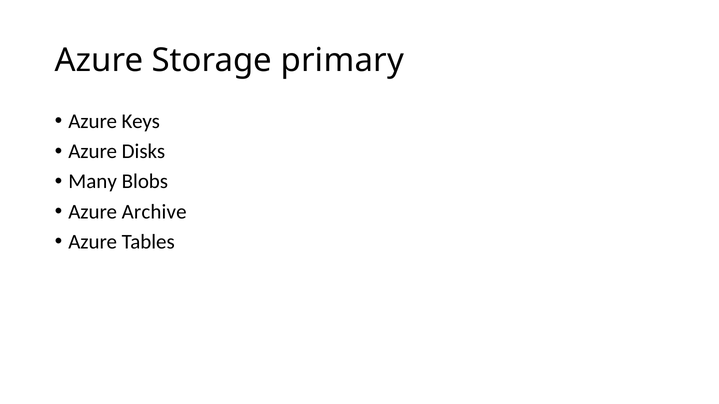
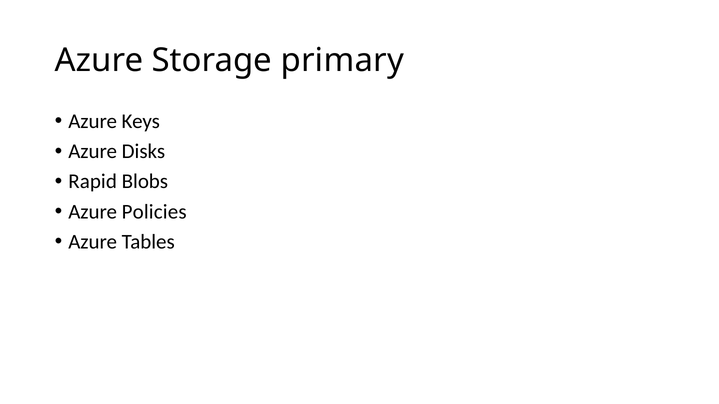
Many: Many -> Rapid (93, 182)
Archive: Archive -> Policies (154, 212)
